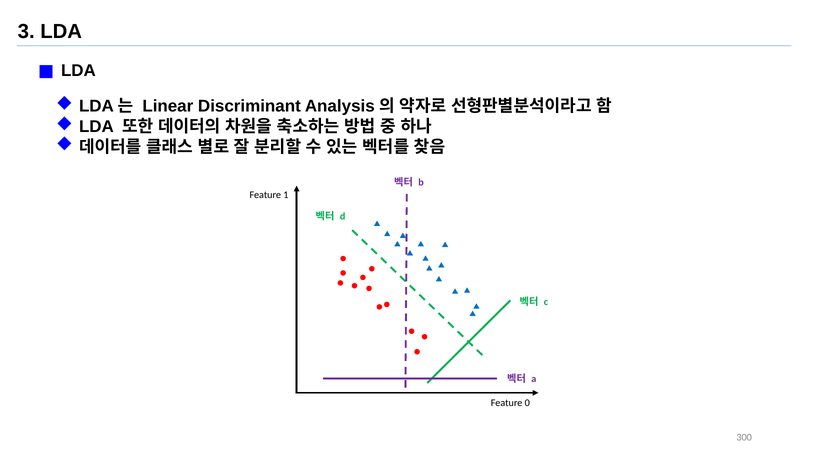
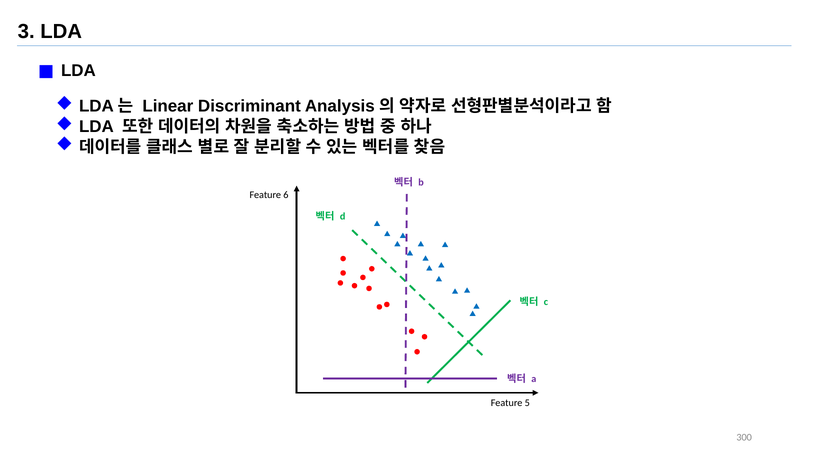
1: 1 -> 6 (286, 195)
0: 0 -> 5 (527, 403)
